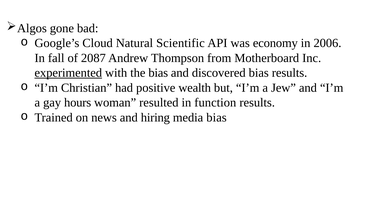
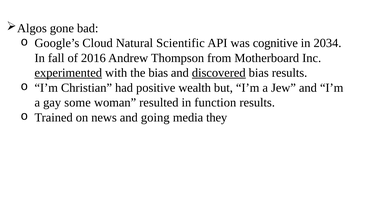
economy: economy -> cognitive (275, 43)
2006: 2006 -> 2034 (327, 43)
2087: 2087 -> 2016 (93, 58)
discovered underline: none -> present (219, 73)
hours: hours -> some (78, 103)
hiring: hiring -> going (155, 118)
media bias: bias -> they (217, 118)
